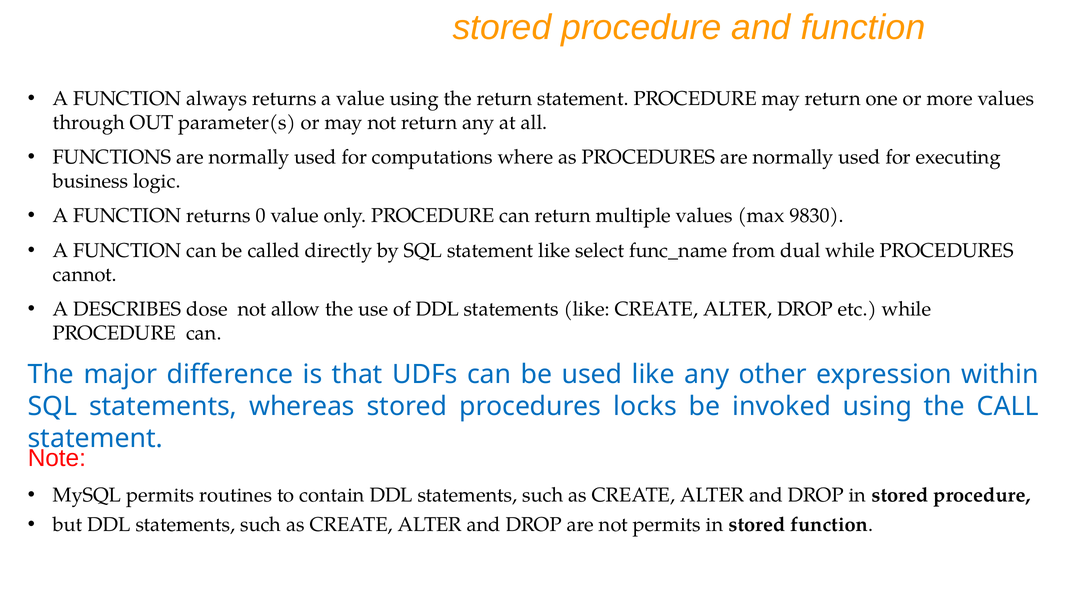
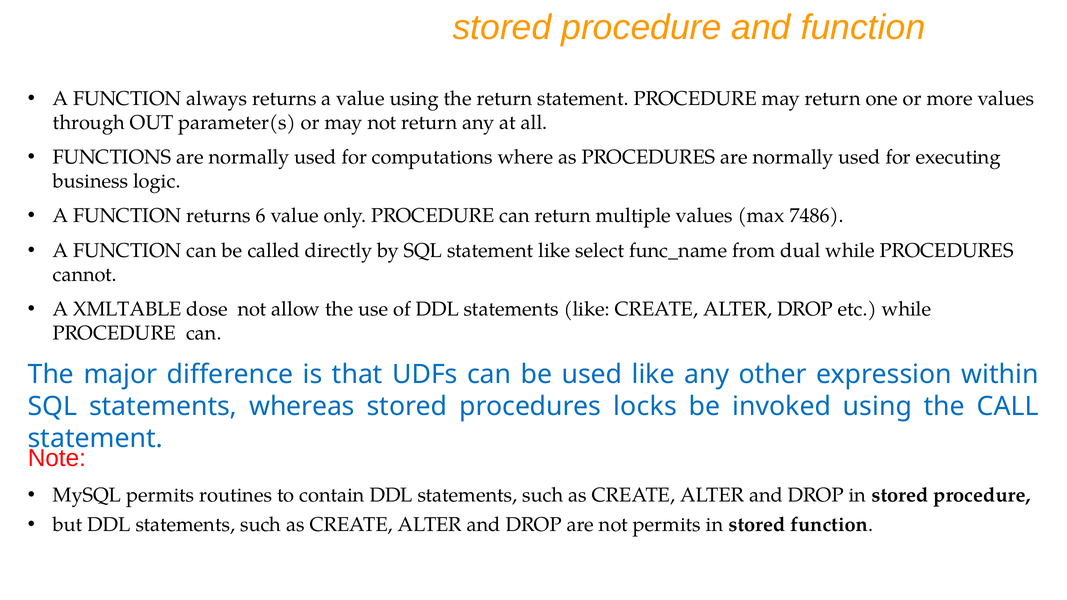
0: 0 -> 6 (261, 216)
9830: 9830 -> 7486 (817, 216)
DESCRIBES: DESCRIBES -> XMLTABLE (127, 309)
